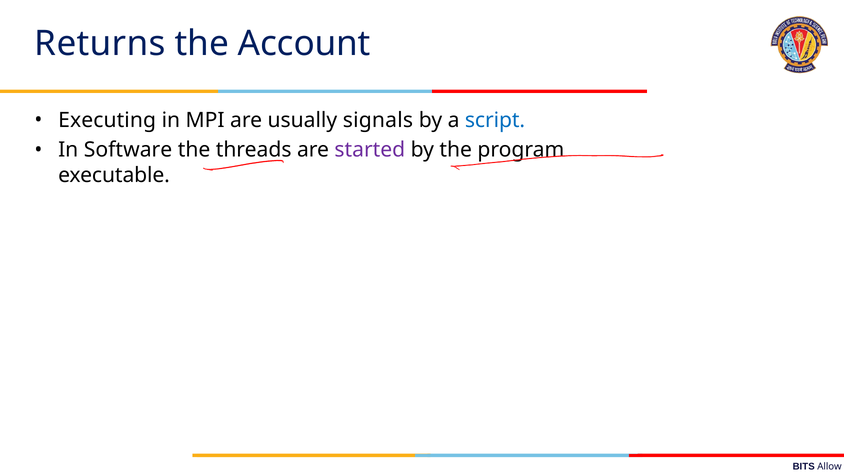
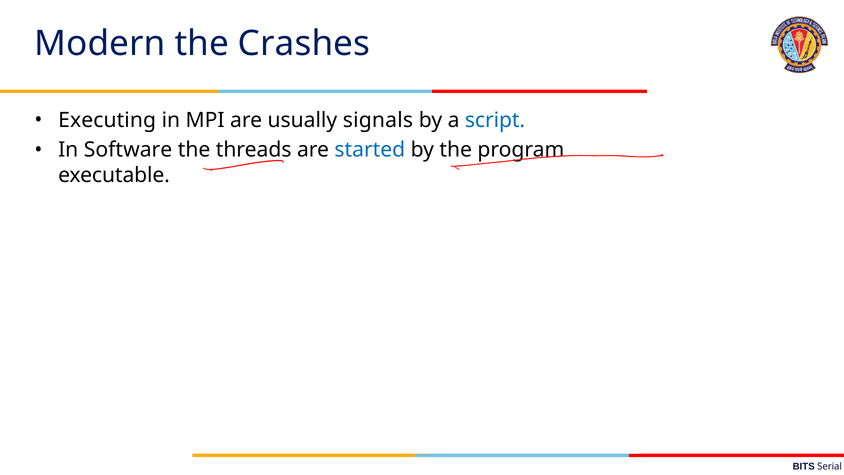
Returns: Returns -> Modern (100, 44)
Account: Account -> Crashes (304, 44)
started colour: purple -> blue (370, 150)
Allow: Allow -> Serial (830, 466)
